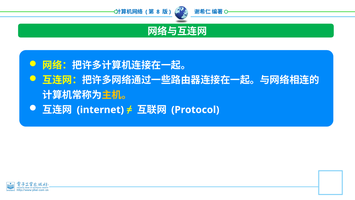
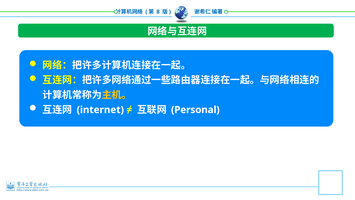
Protocol: Protocol -> Personal (195, 110)
